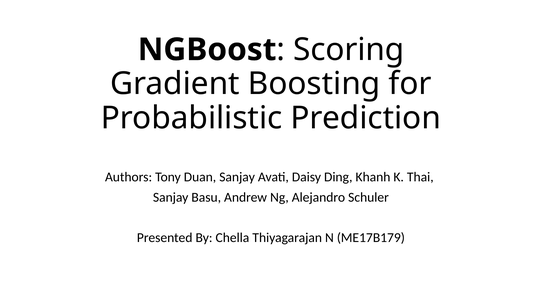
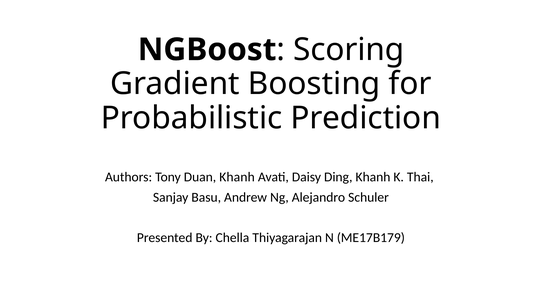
Duan Sanjay: Sanjay -> Khanh (237, 177)
